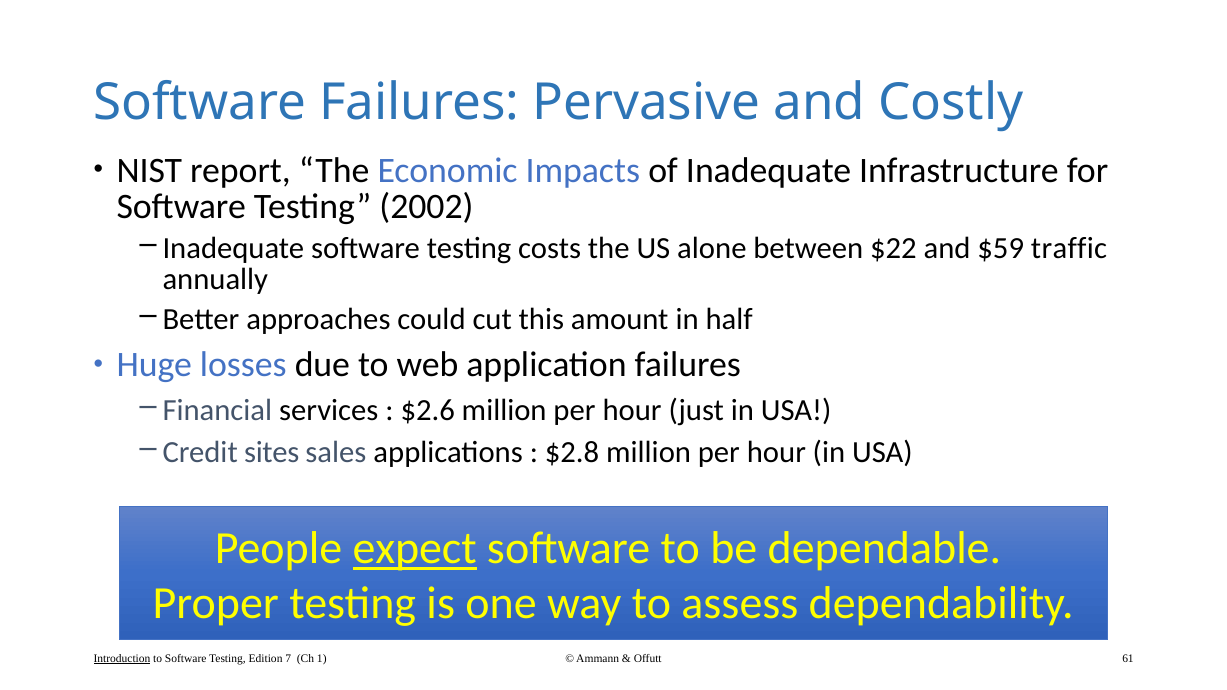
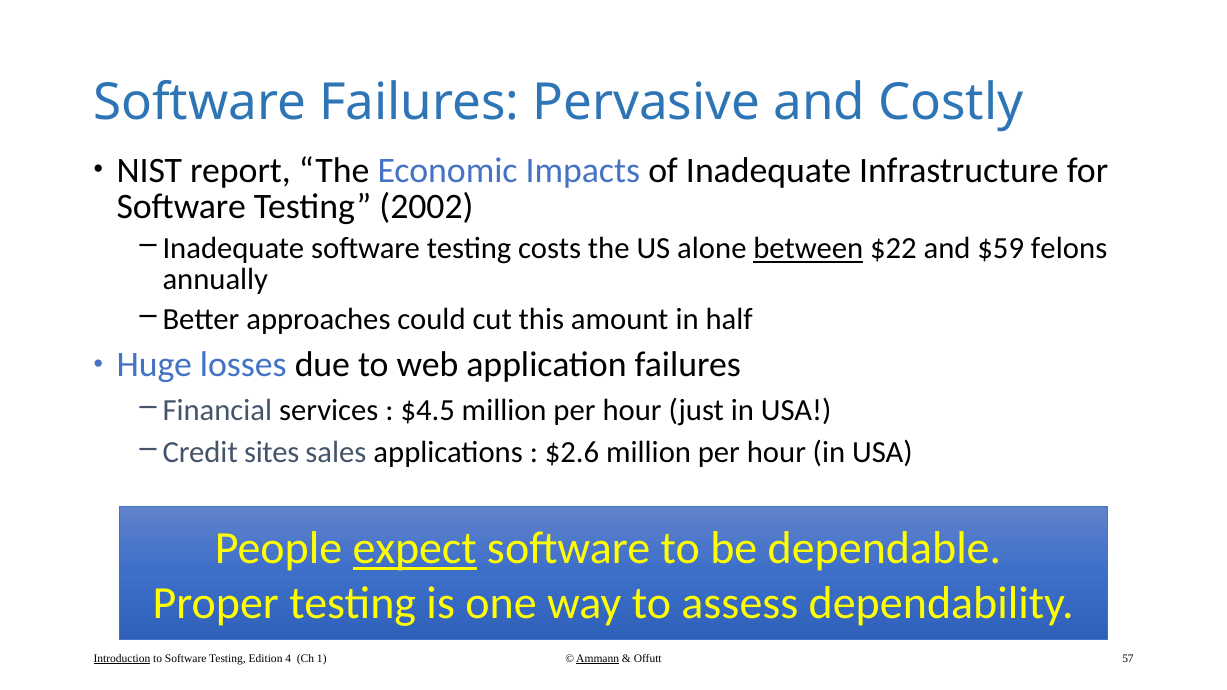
between underline: none -> present (808, 249)
traffic: traffic -> felons (1069, 249)
$2.6: $2.6 -> $4.5 (428, 410)
$2.8: $2.8 -> $2.6 (572, 452)
7: 7 -> 4 (288, 659)
Ammann underline: none -> present (598, 659)
61: 61 -> 57 (1128, 659)
